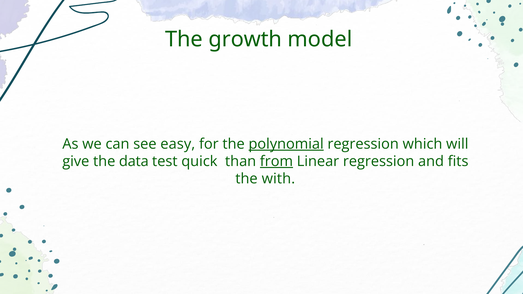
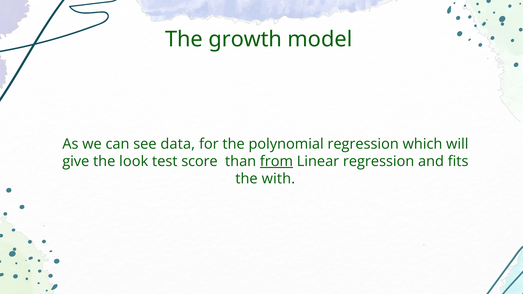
easy: easy -> data (178, 144)
polynomial underline: present -> none (286, 144)
data: data -> look (134, 161)
quick: quick -> score (199, 161)
